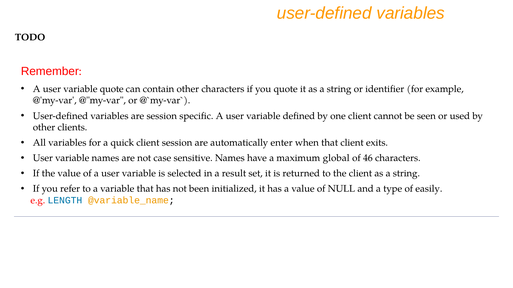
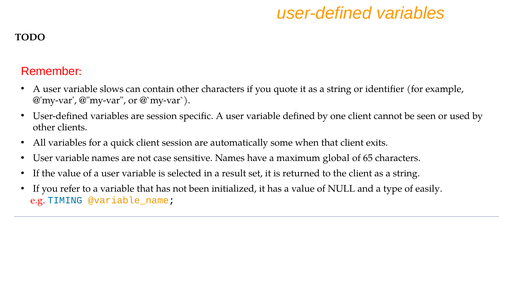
variable quote: quote -> slows (112, 89)
enter: enter -> some (282, 143)
46: 46 -> 65 (368, 158)
LENGTH: LENGTH -> TIMING (65, 201)
